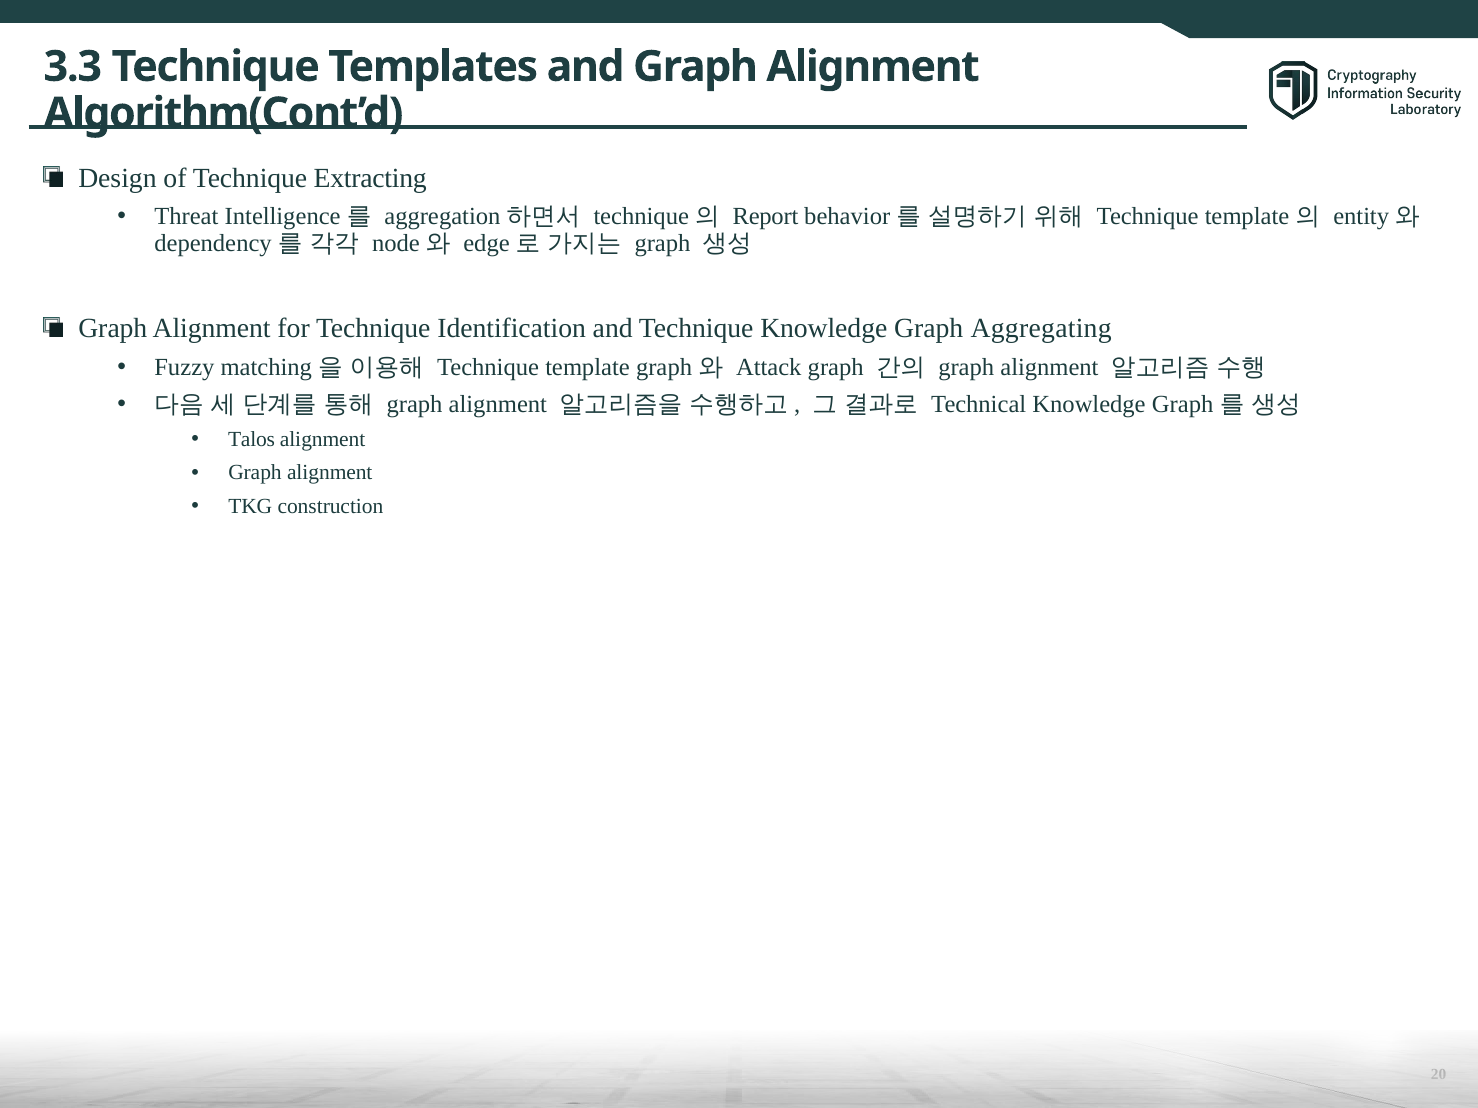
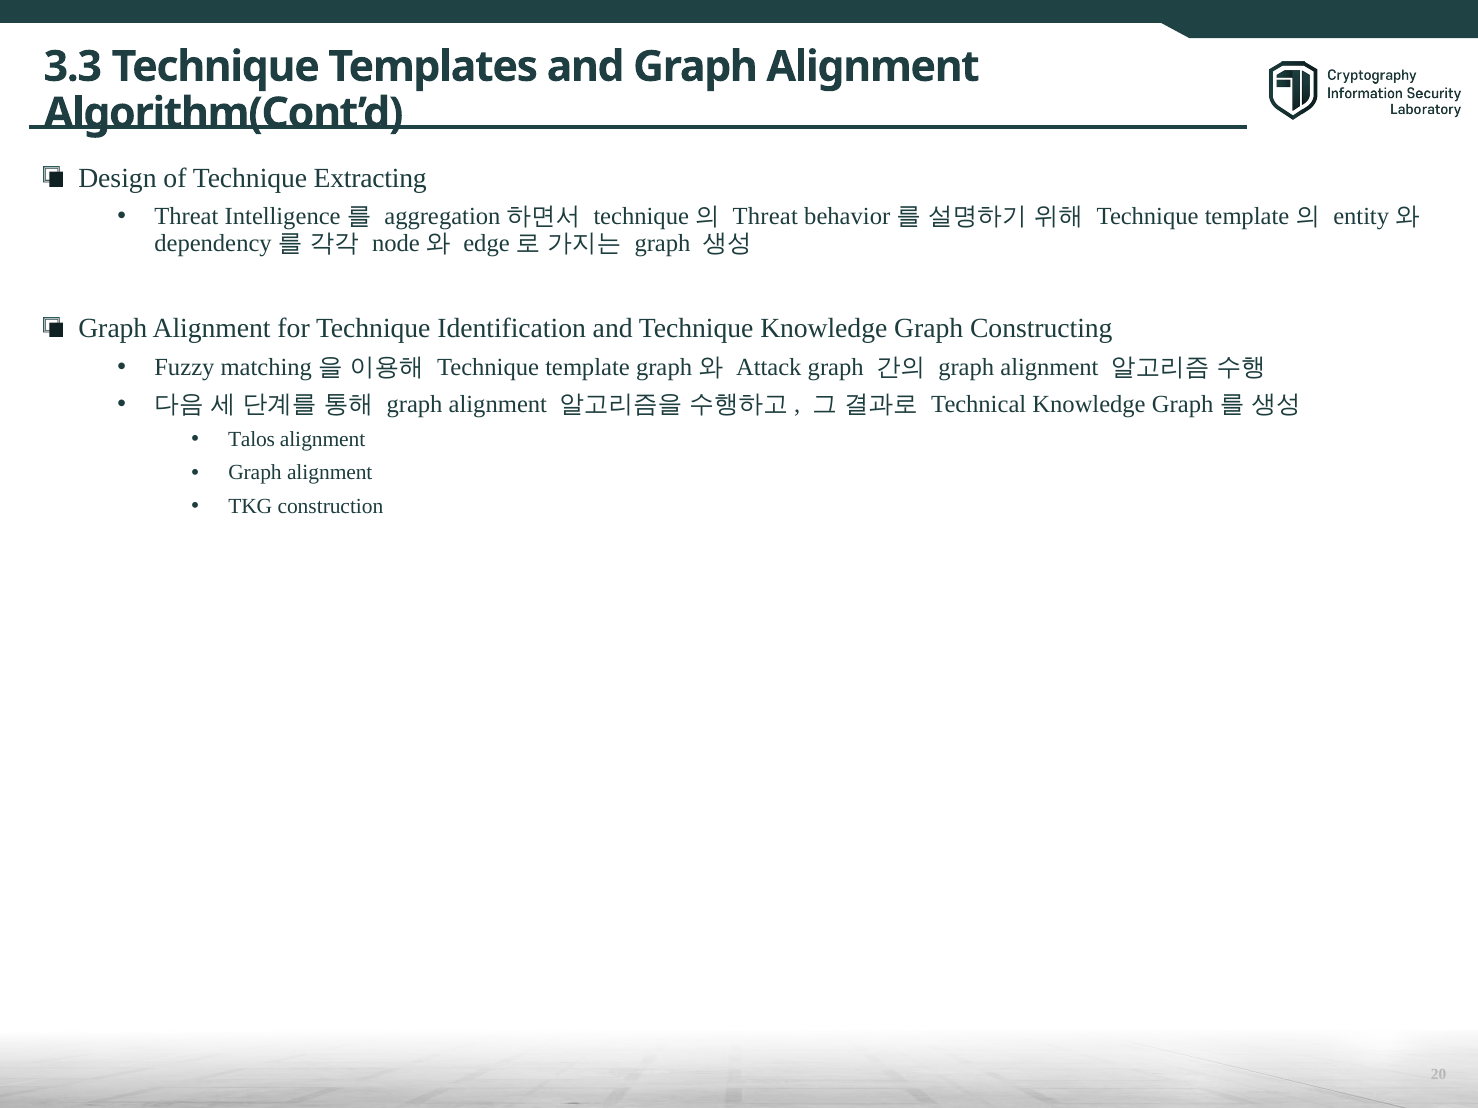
Report: Report -> Threat (765, 217)
Aggregating: Aggregating -> Constructing (1041, 329)
